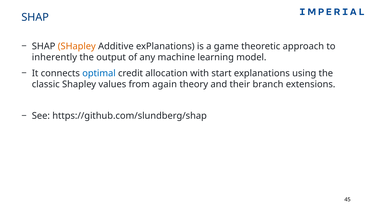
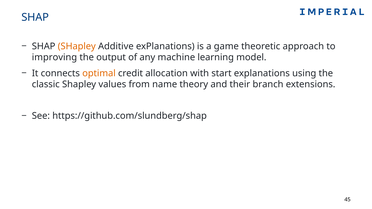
inherently: inherently -> improving (54, 57)
optimal colour: blue -> orange (99, 73)
again: again -> name (165, 84)
